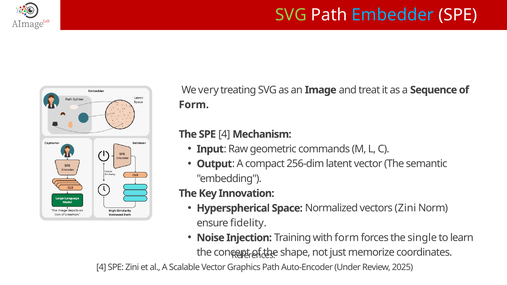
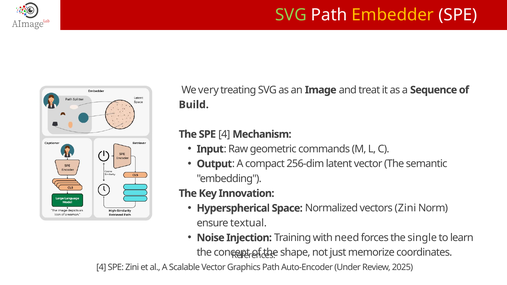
Embedder colour: light blue -> yellow (393, 15)
Form: Form -> Build (194, 105)
fidelity: fidelity -> textual (248, 223)
with form: form -> need (347, 238)
